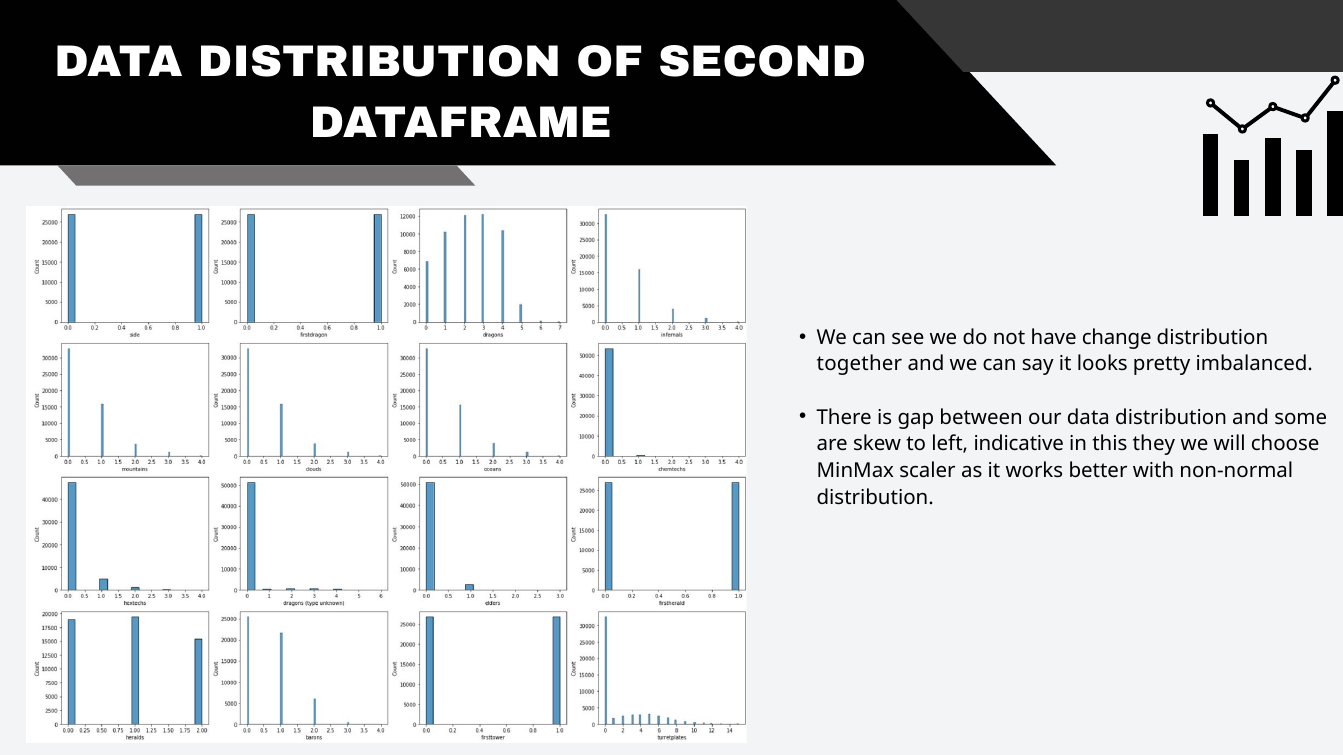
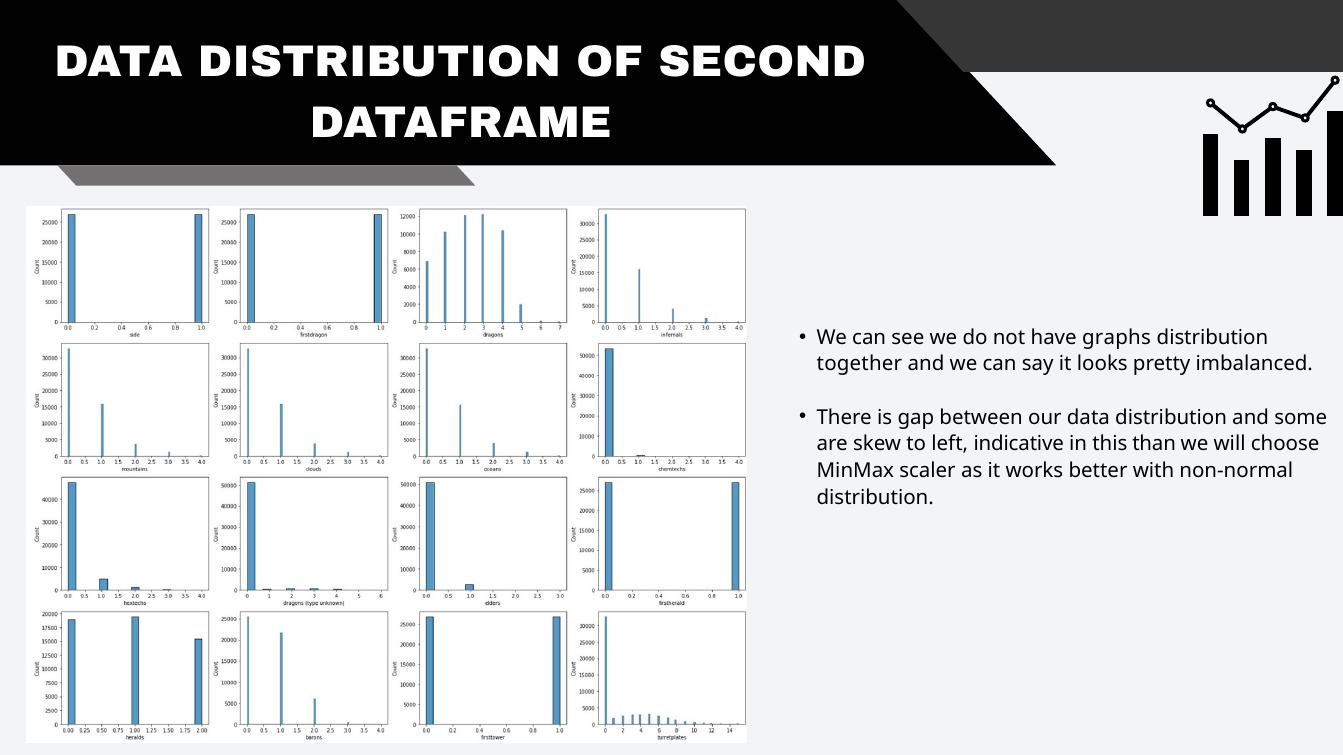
change: change -> graphs (1117, 338)
they: they -> than (1154, 444)
